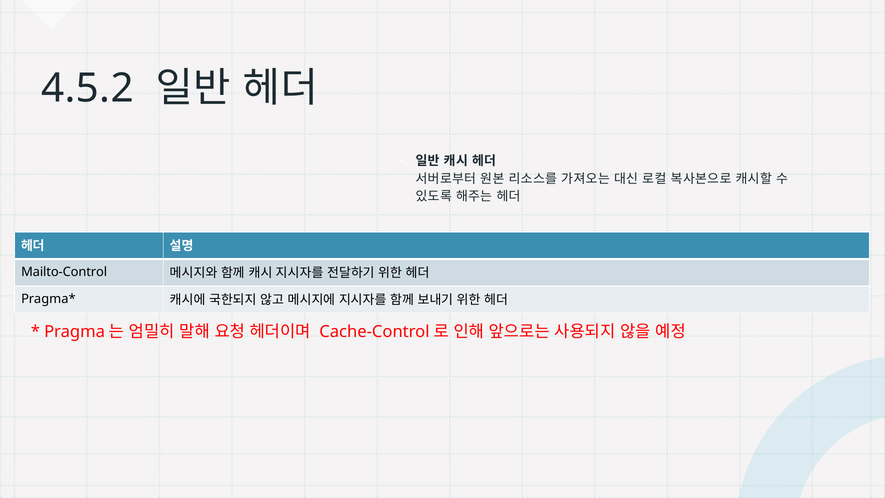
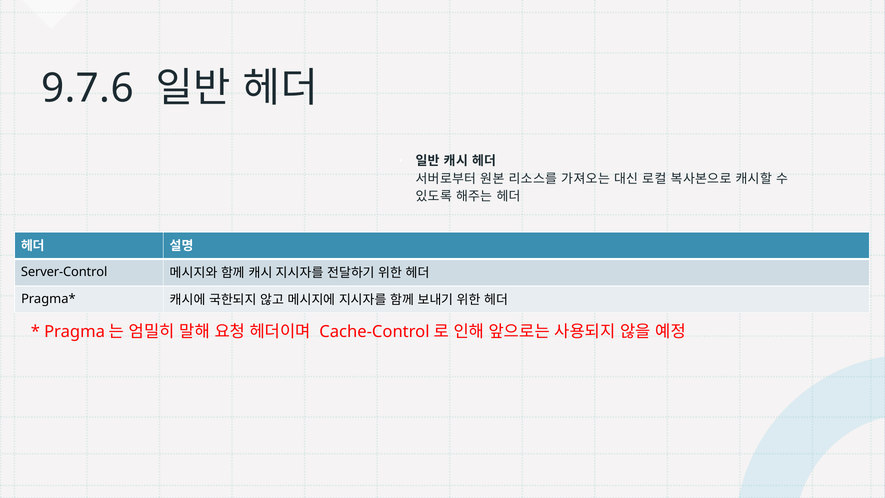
4.5.2: 4.5.2 -> 9.7.6 (88, 88)
Mailto-Control: Mailto-Control -> Server-Control (64, 272)
